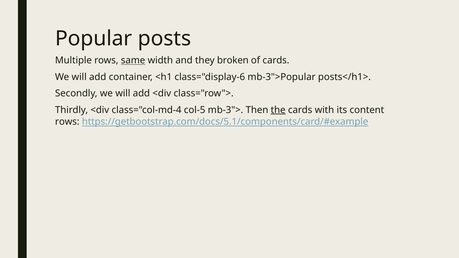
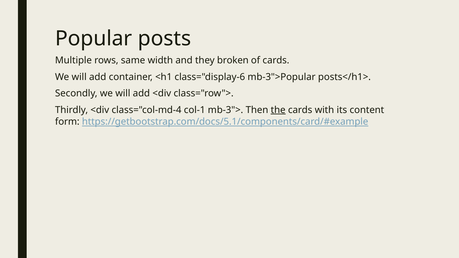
same underline: present -> none (133, 60)
col-5: col-5 -> col-1 (195, 110)
rows: rows -> form (67, 122)
